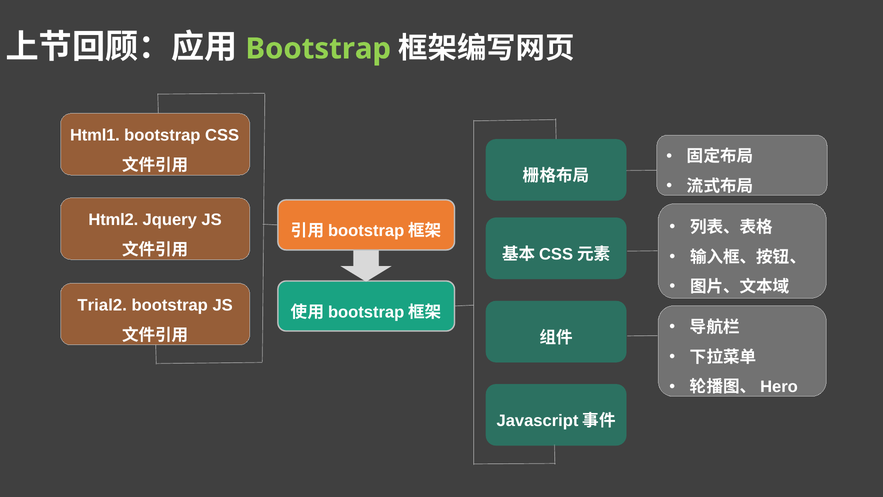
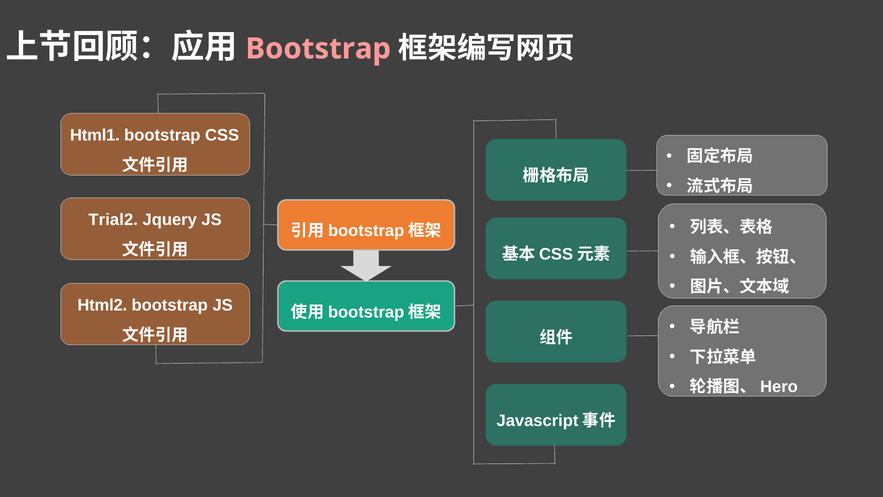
Bootstrap colour: light green -> pink (318, 49)
Html2: Html2 -> Trial2 (113, 220)
Trial2: Trial2 -> Html2 (102, 305)
